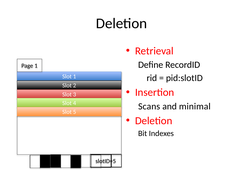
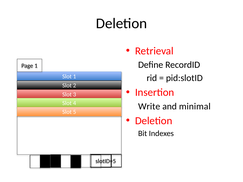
Scans: Scans -> Write (149, 106)
